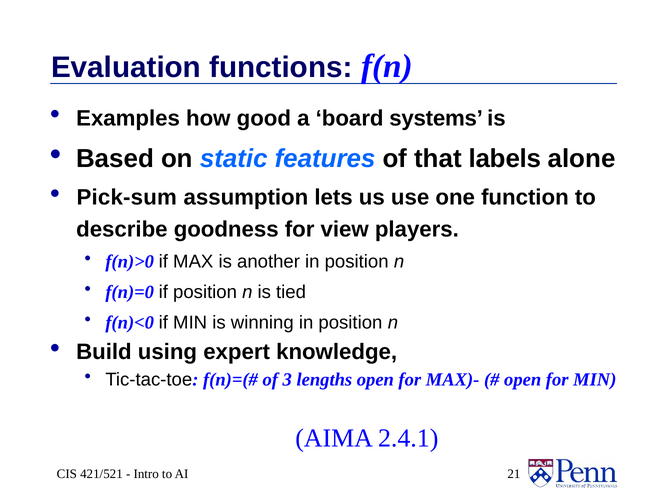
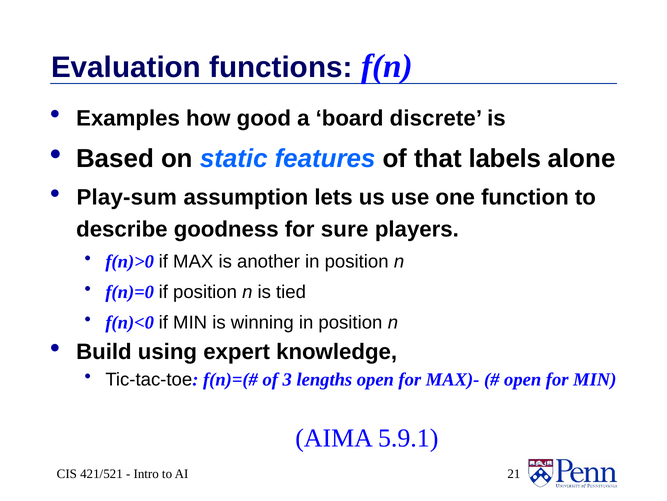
systems: systems -> discrete (436, 118)
Pick-sum: Pick-sum -> Play-sum (127, 197)
view: view -> sure (345, 229)
2.4.1: 2.4.1 -> 5.9.1 (408, 438)
